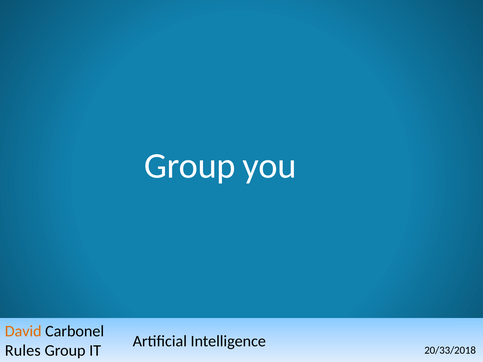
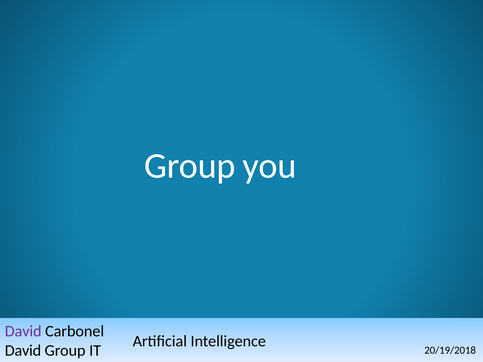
David colour: orange -> purple (23, 332)
Rules: Rules -> David (23, 351)
20/33/2018: 20/33/2018 -> 20/19/2018 (450, 351)
